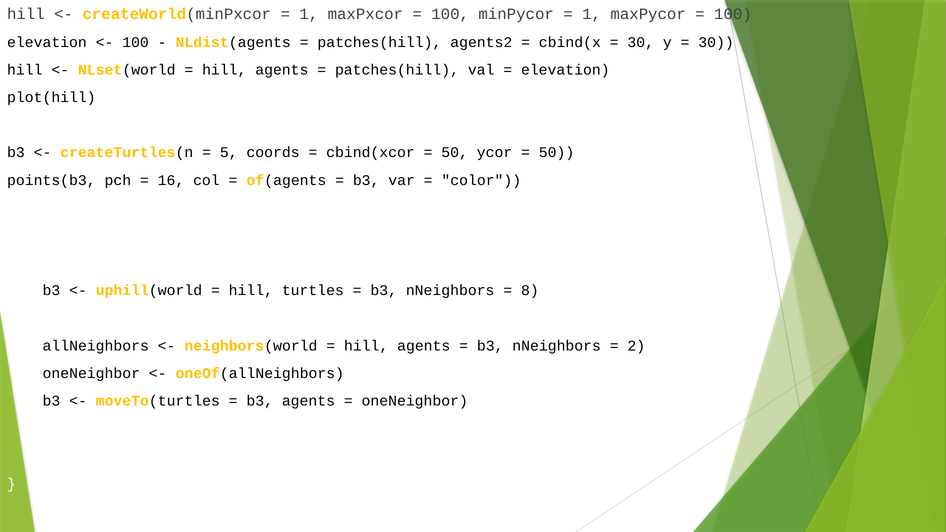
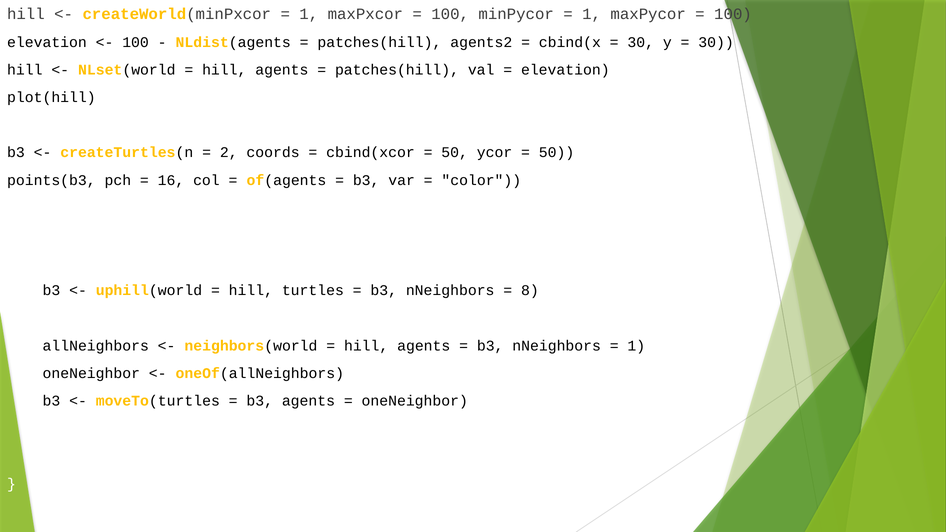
5: 5 -> 2 (229, 153)
2: 2 -> 1 (636, 346)
